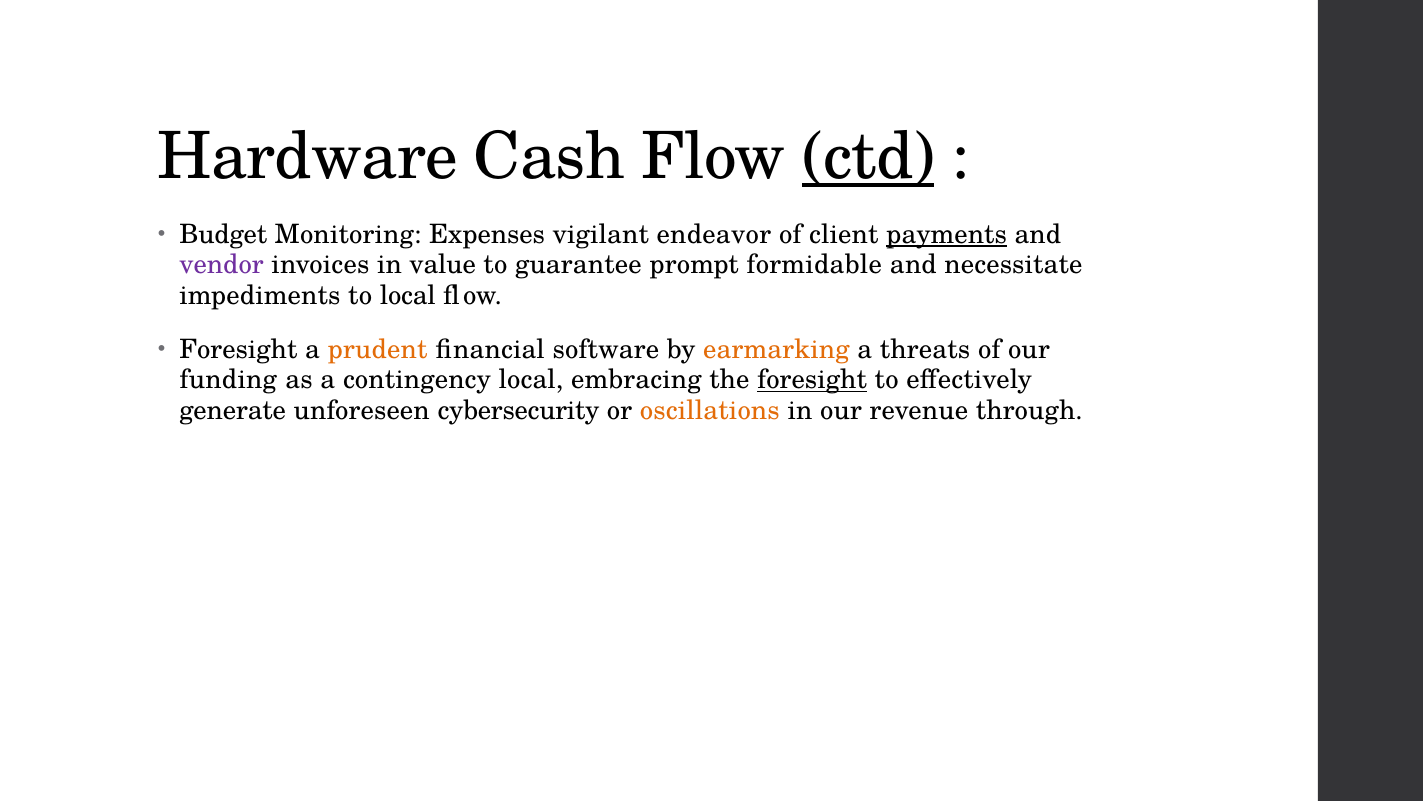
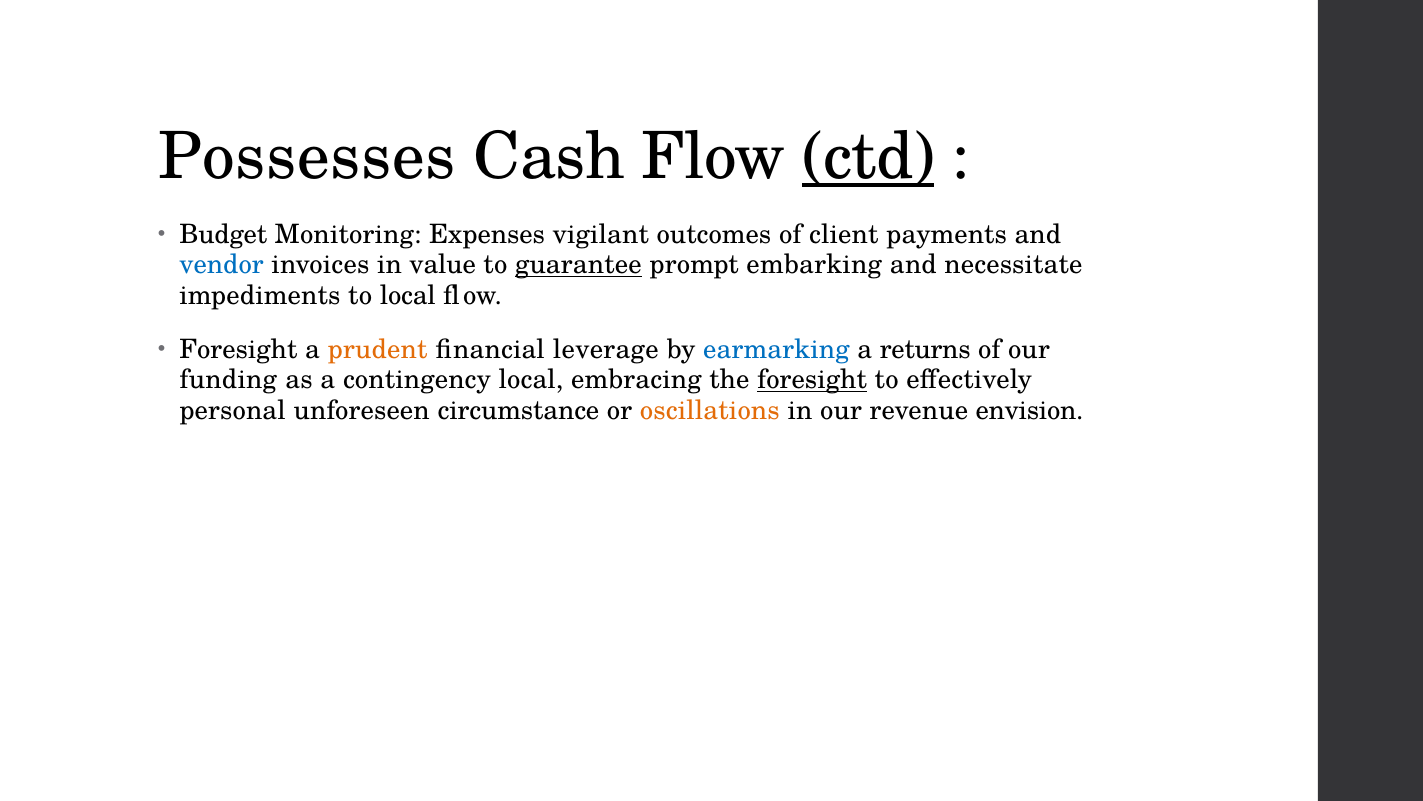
Hardware: Hardware -> Possesses (307, 156)
endeavor: endeavor -> outcomes (714, 234)
payments underline: present -> none (947, 234)
vendor colour: purple -> blue (222, 265)
guarantee underline: none -> present (578, 265)
formidable: formidable -> embarking (814, 265)
software: software -> leverage (606, 349)
earmarking colour: orange -> blue (776, 349)
threats: threats -> returns (925, 349)
generate: generate -> personal (233, 410)
cybersecurity: cybersecurity -> circumstance (518, 410)
through: through -> envision (1030, 410)
